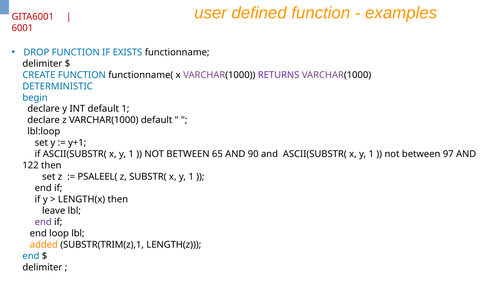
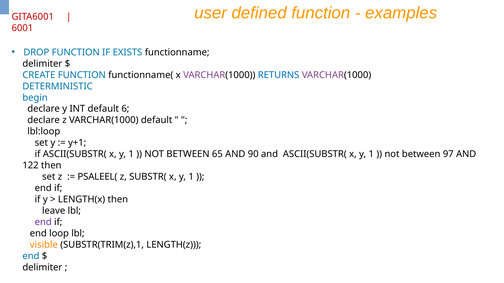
RETURNS colour: purple -> blue (279, 75)
default 1: 1 -> 6 (125, 109)
added: added -> visible (44, 245)
